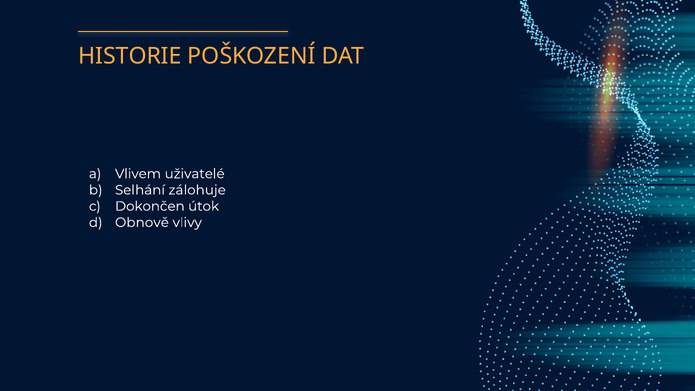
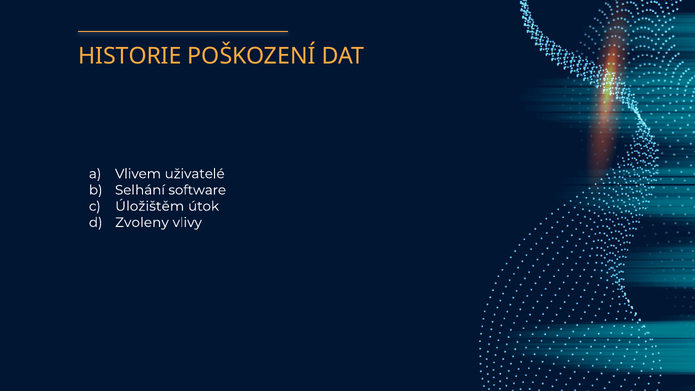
zálohuje: zálohuje -> software (197, 190)
Dokončen: Dokončen -> Úložištěm (150, 206)
Obnově: Obnově -> Zvoleny (142, 222)
